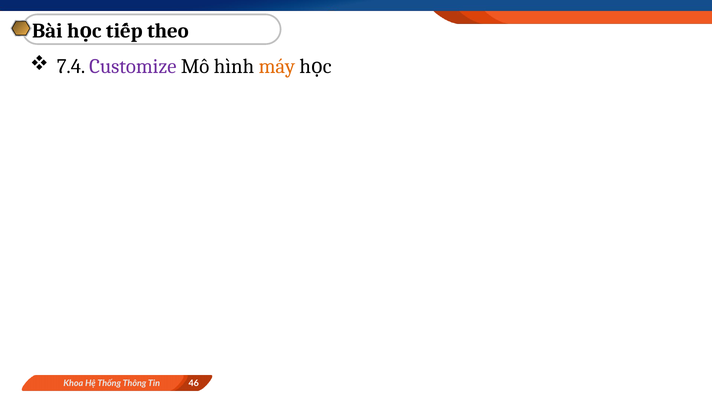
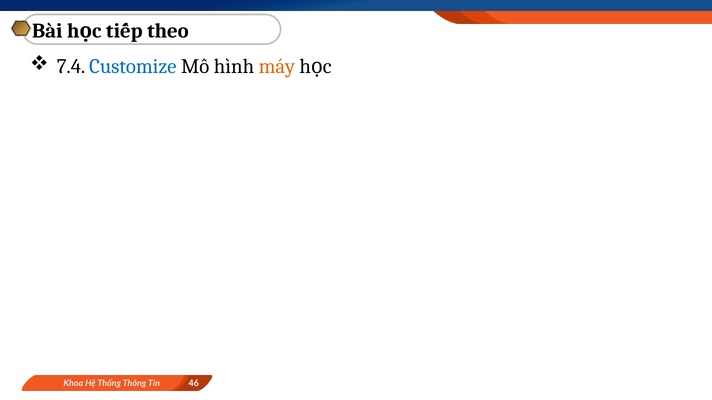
Customize colour: purple -> blue (133, 67)
